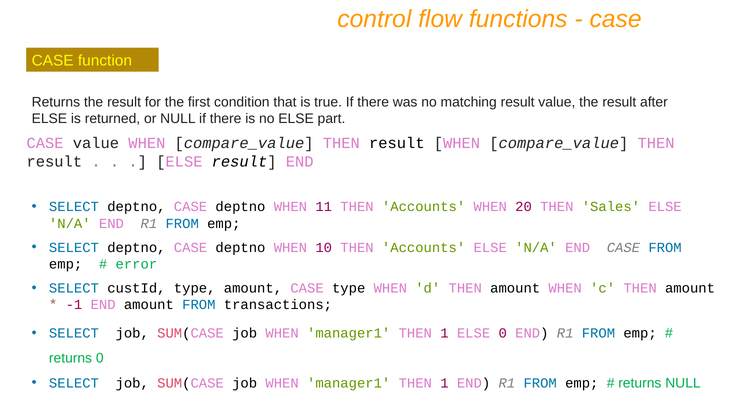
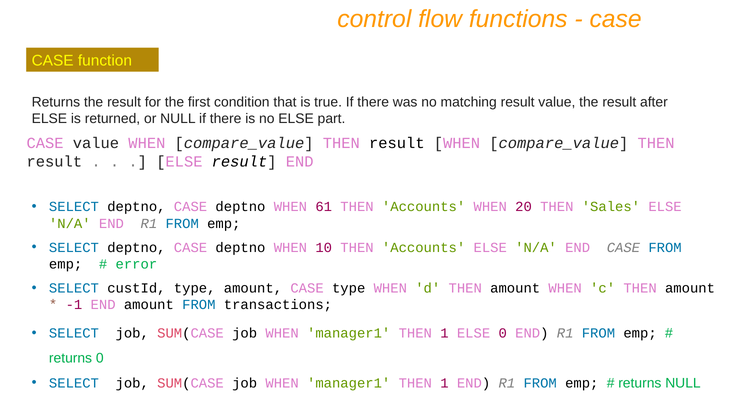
11: 11 -> 61 (324, 207)
